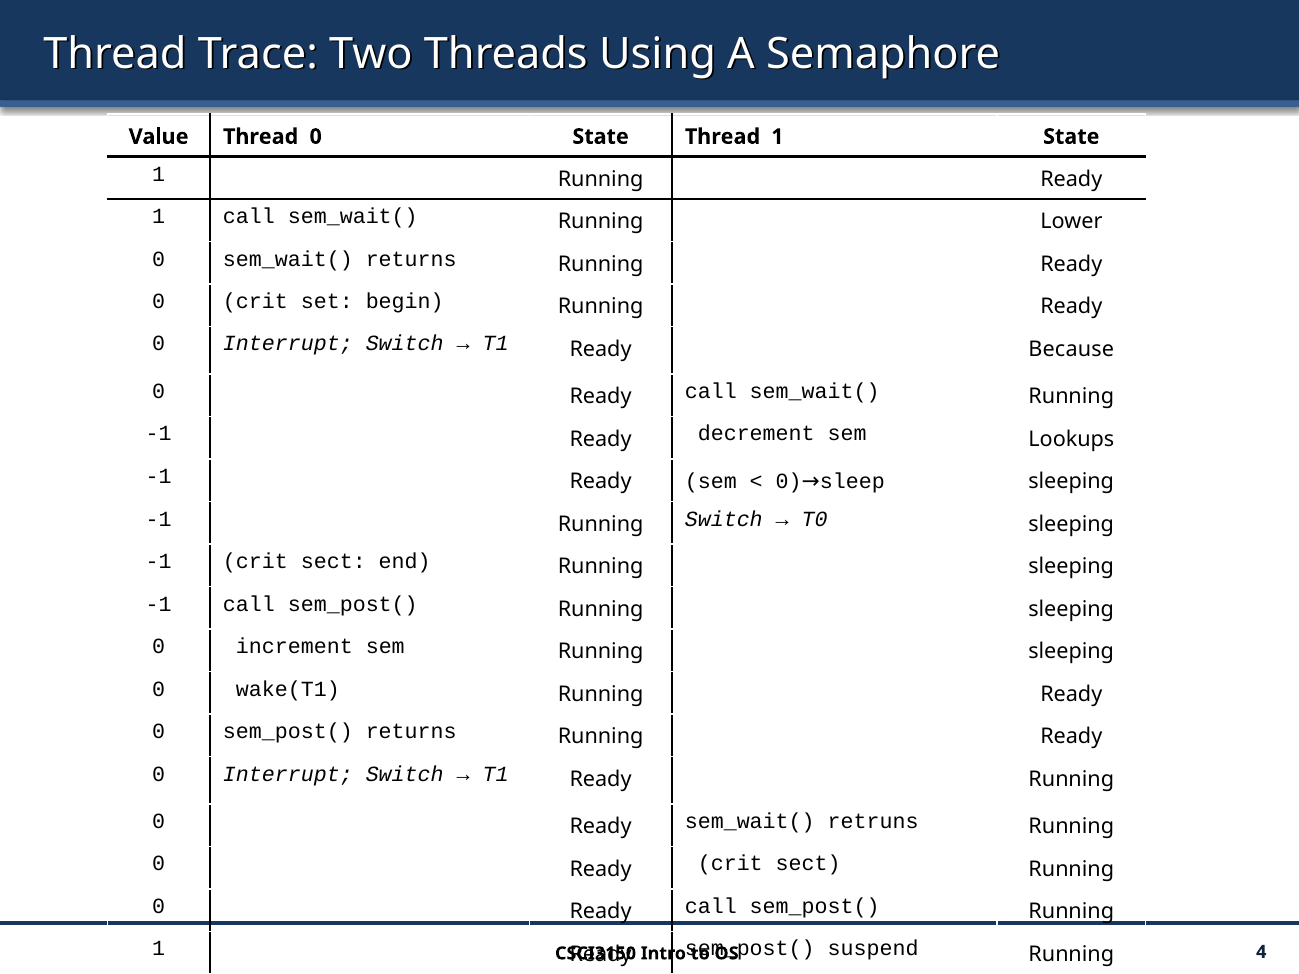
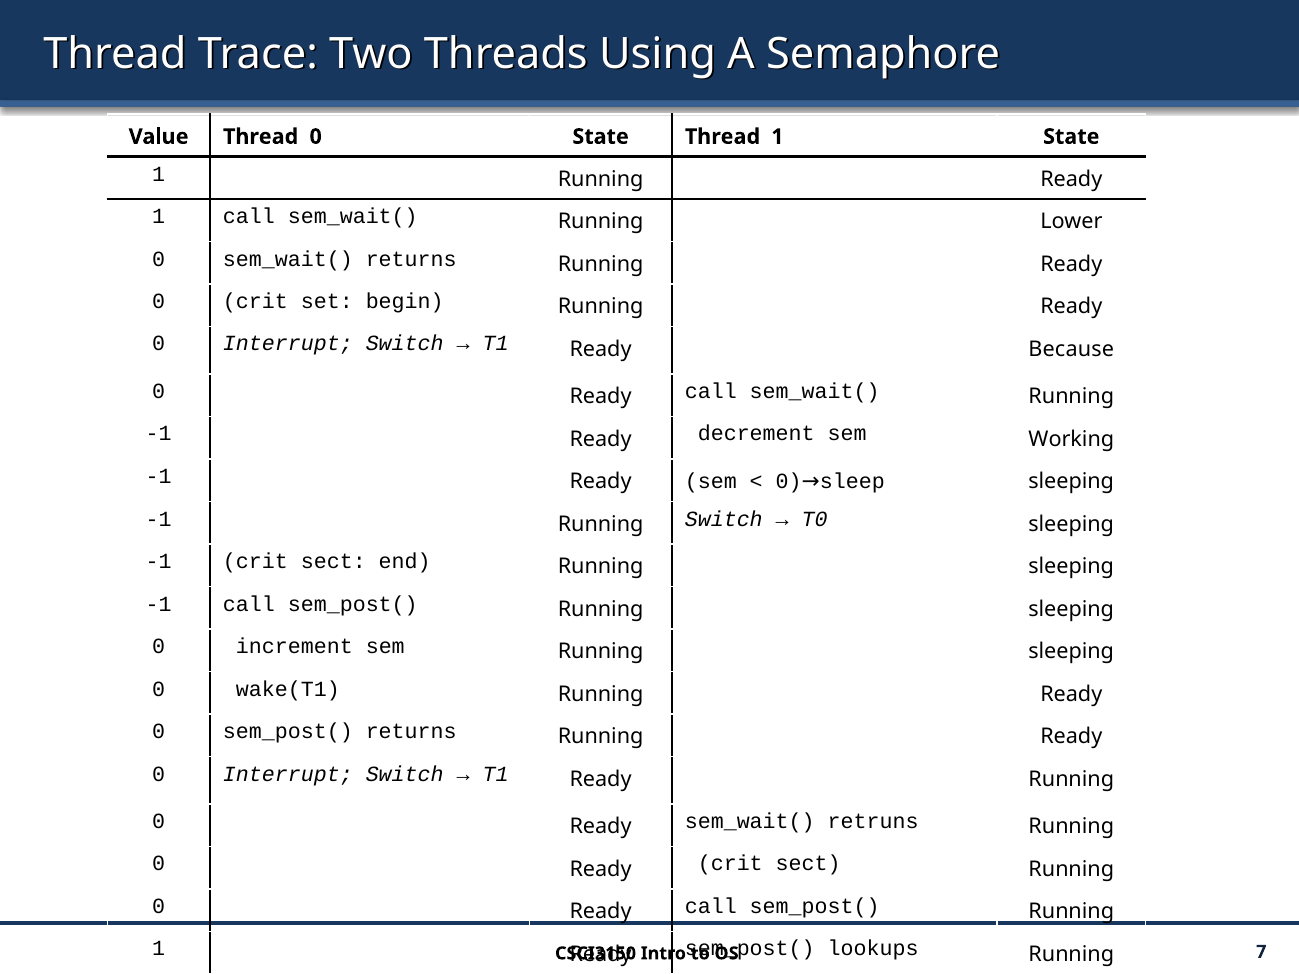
Lookups: Lookups -> Working (1071, 439)
suspend: suspend -> lookups (873, 949)
4: 4 -> 7 (1261, 952)
